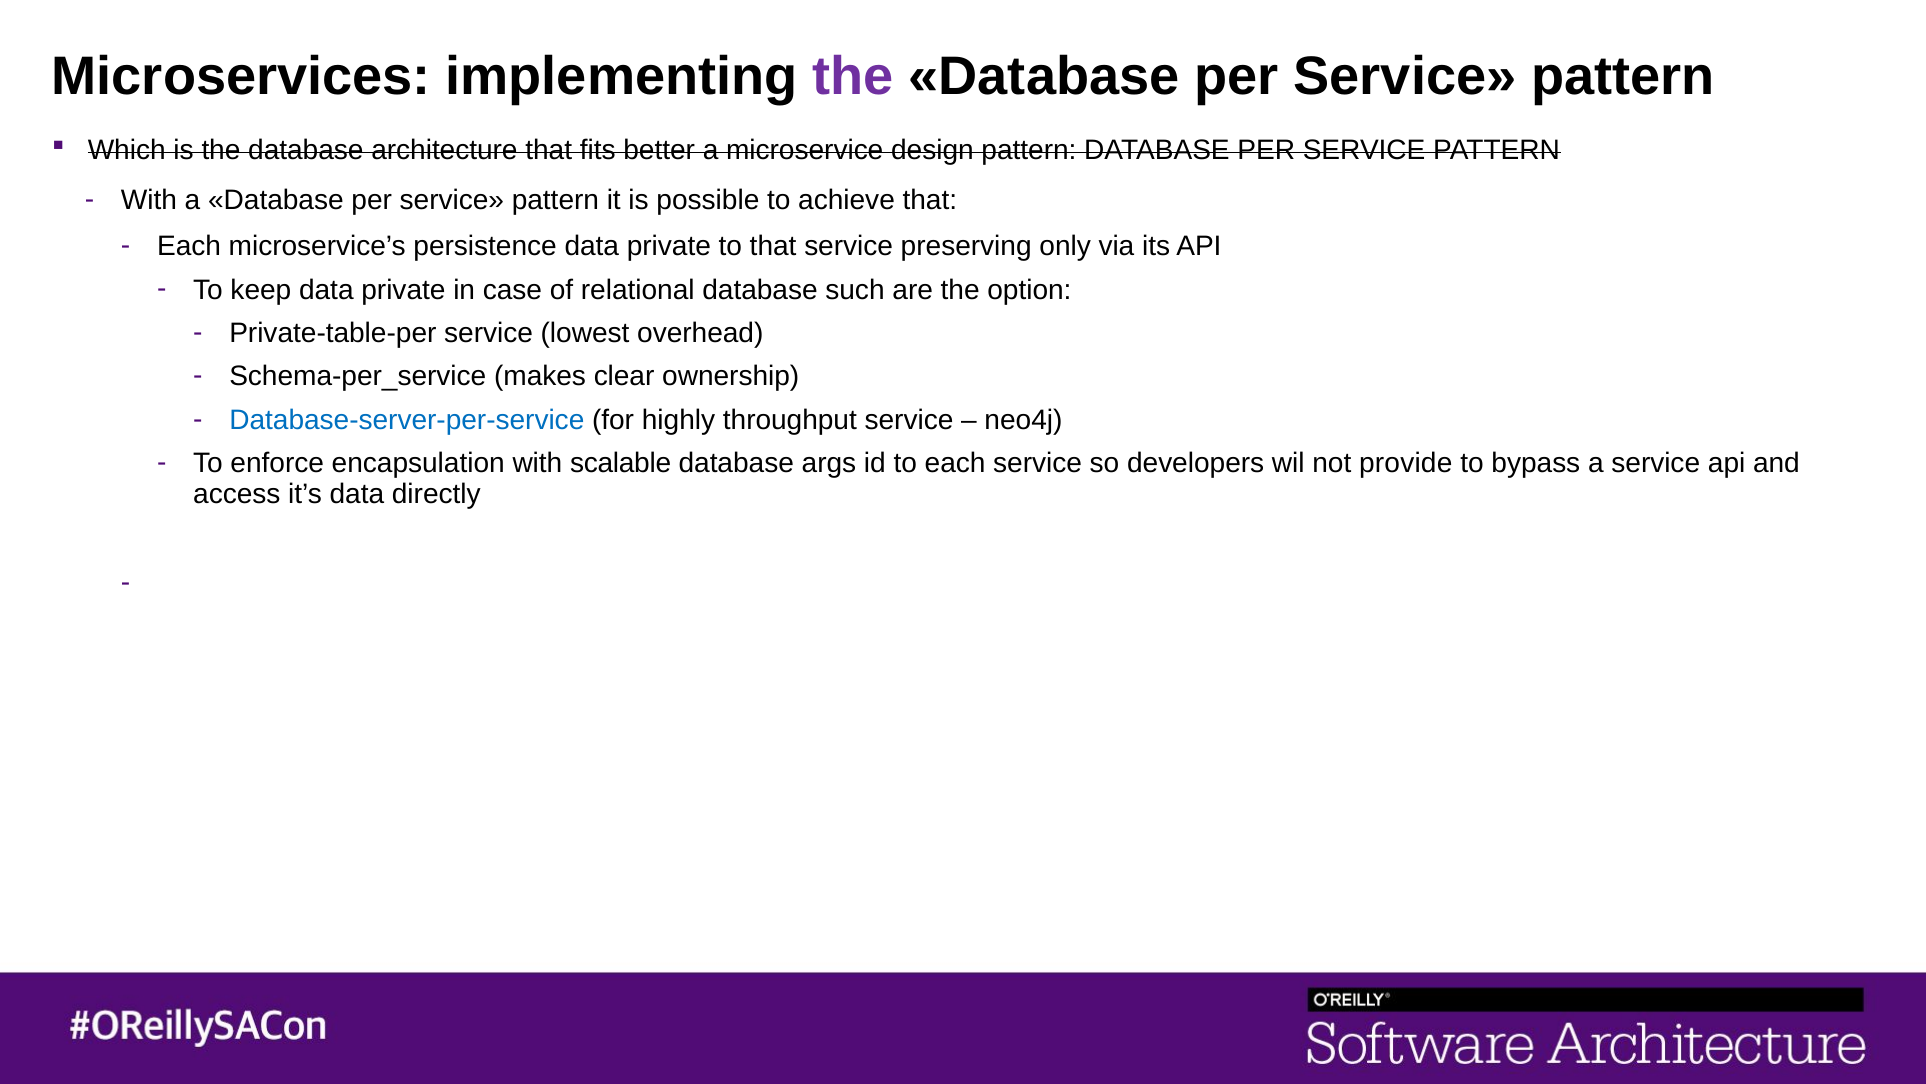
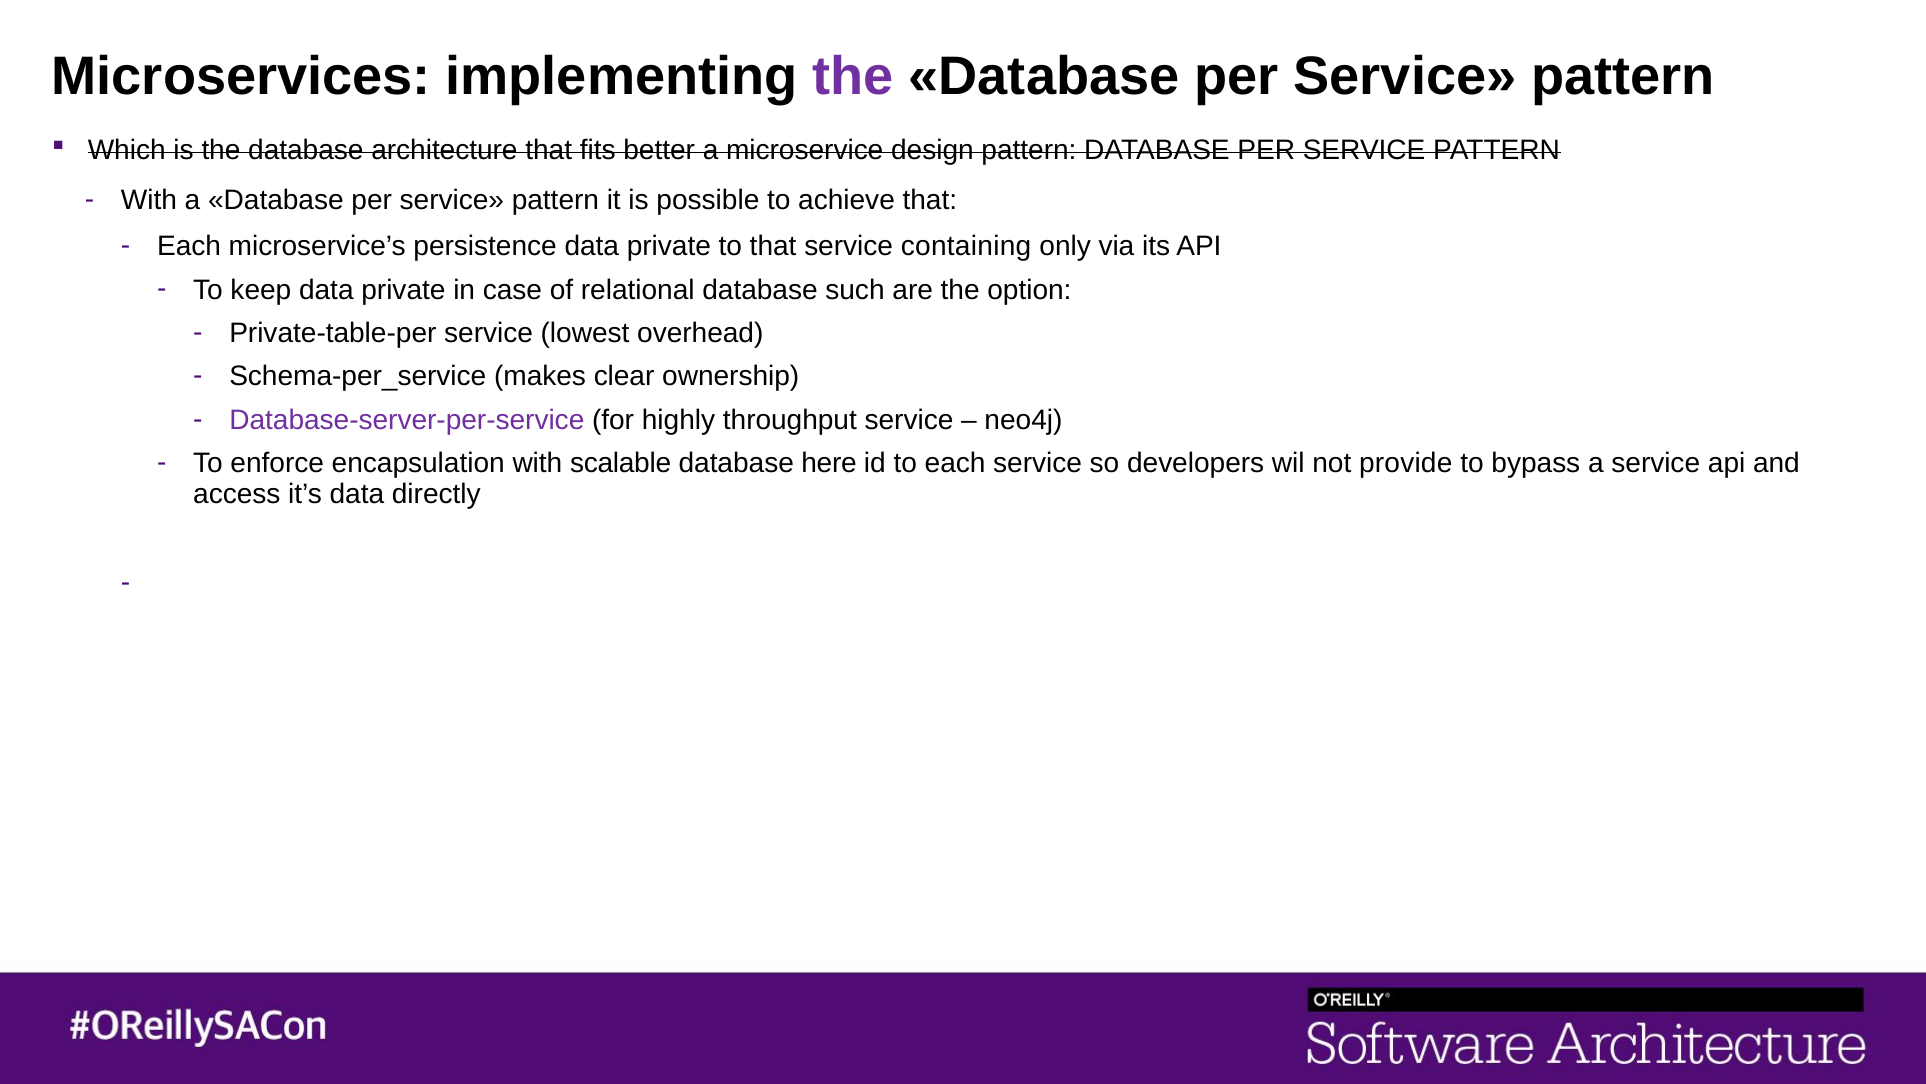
preserving: preserving -> containing (966, 246)
Database-server-per-service colour: blue -> purple (407, 420)
args: args -> here (829, 463)
